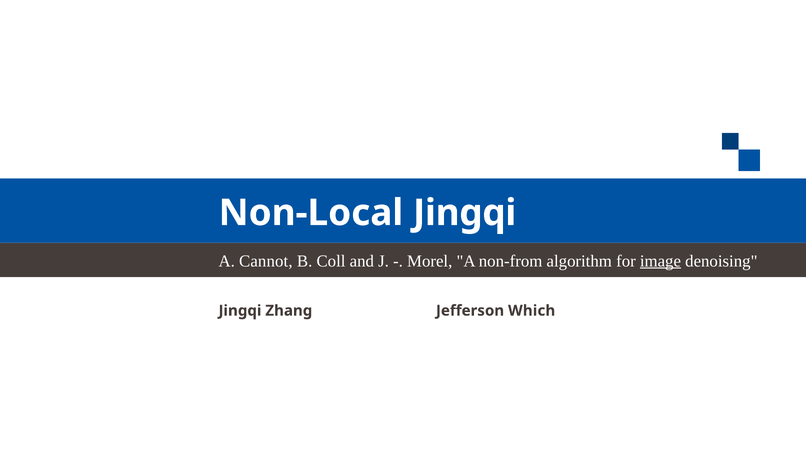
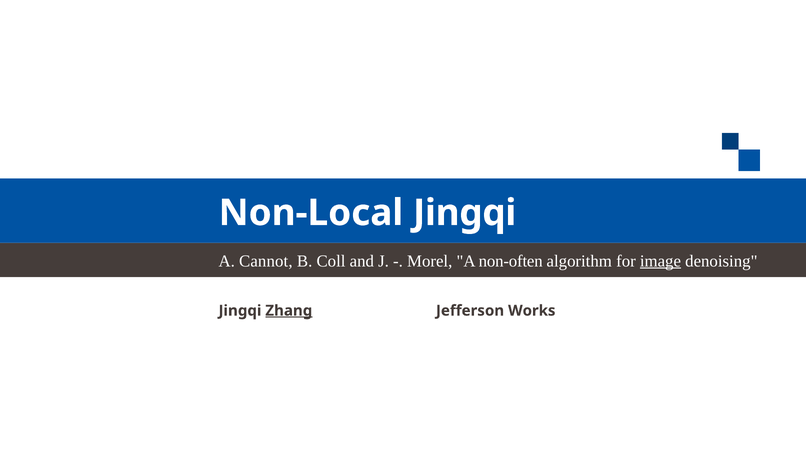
non-from: non-from -> non-often (511, 261)
Zhang underline: none -> present (289, 310)
Which: Which -> Works (532, 310)
